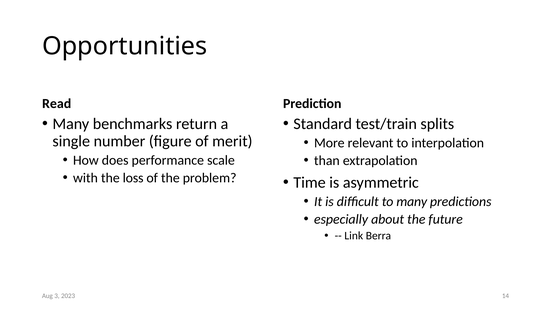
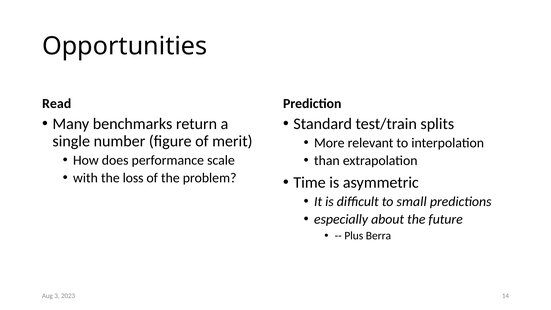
to many: many -> small (412, 201)
Link: Link -> Plus (354, 236)
